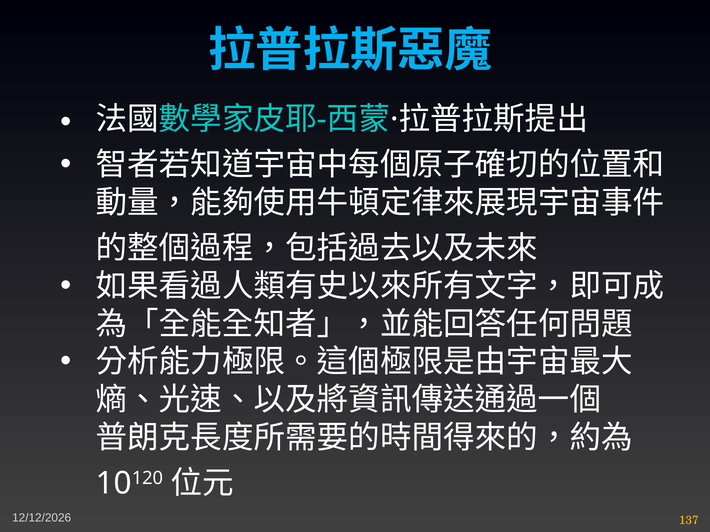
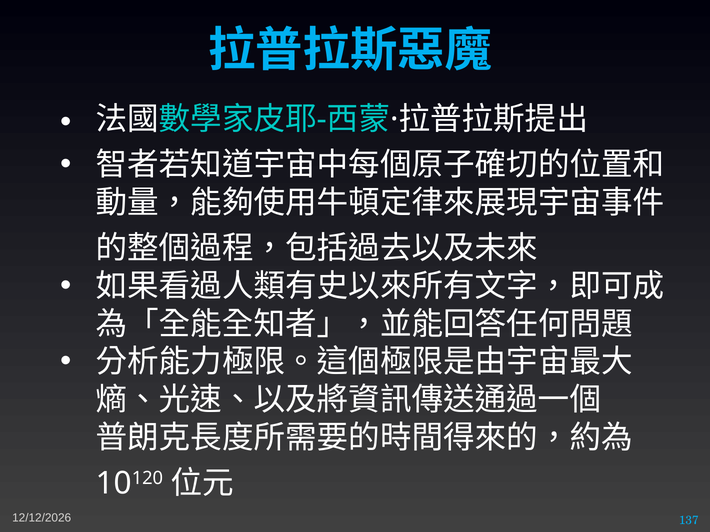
137 colour: yellow -> light blue (689, 521)
